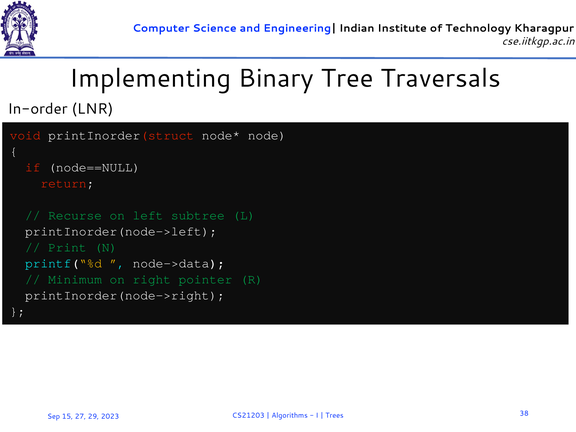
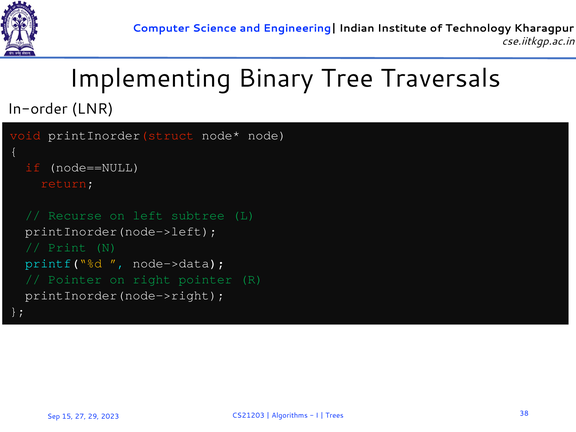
Minimum: Minimum -> Pointer (75, 279)
